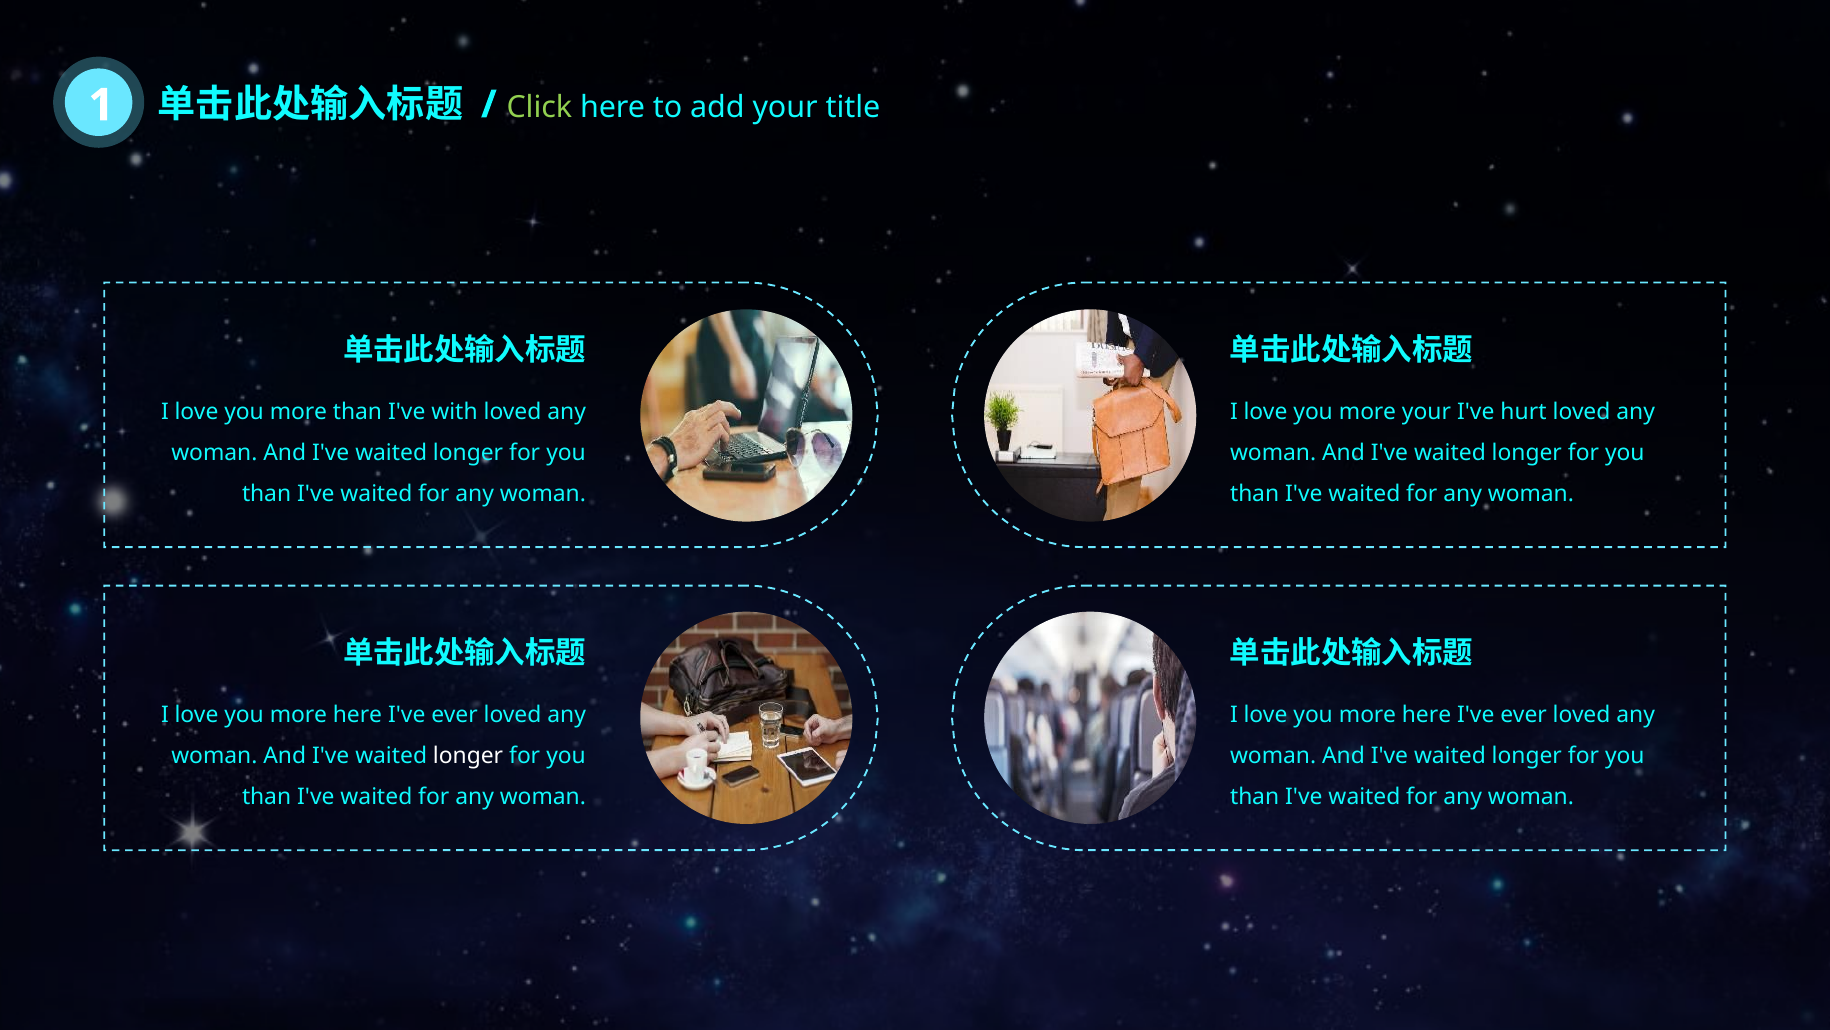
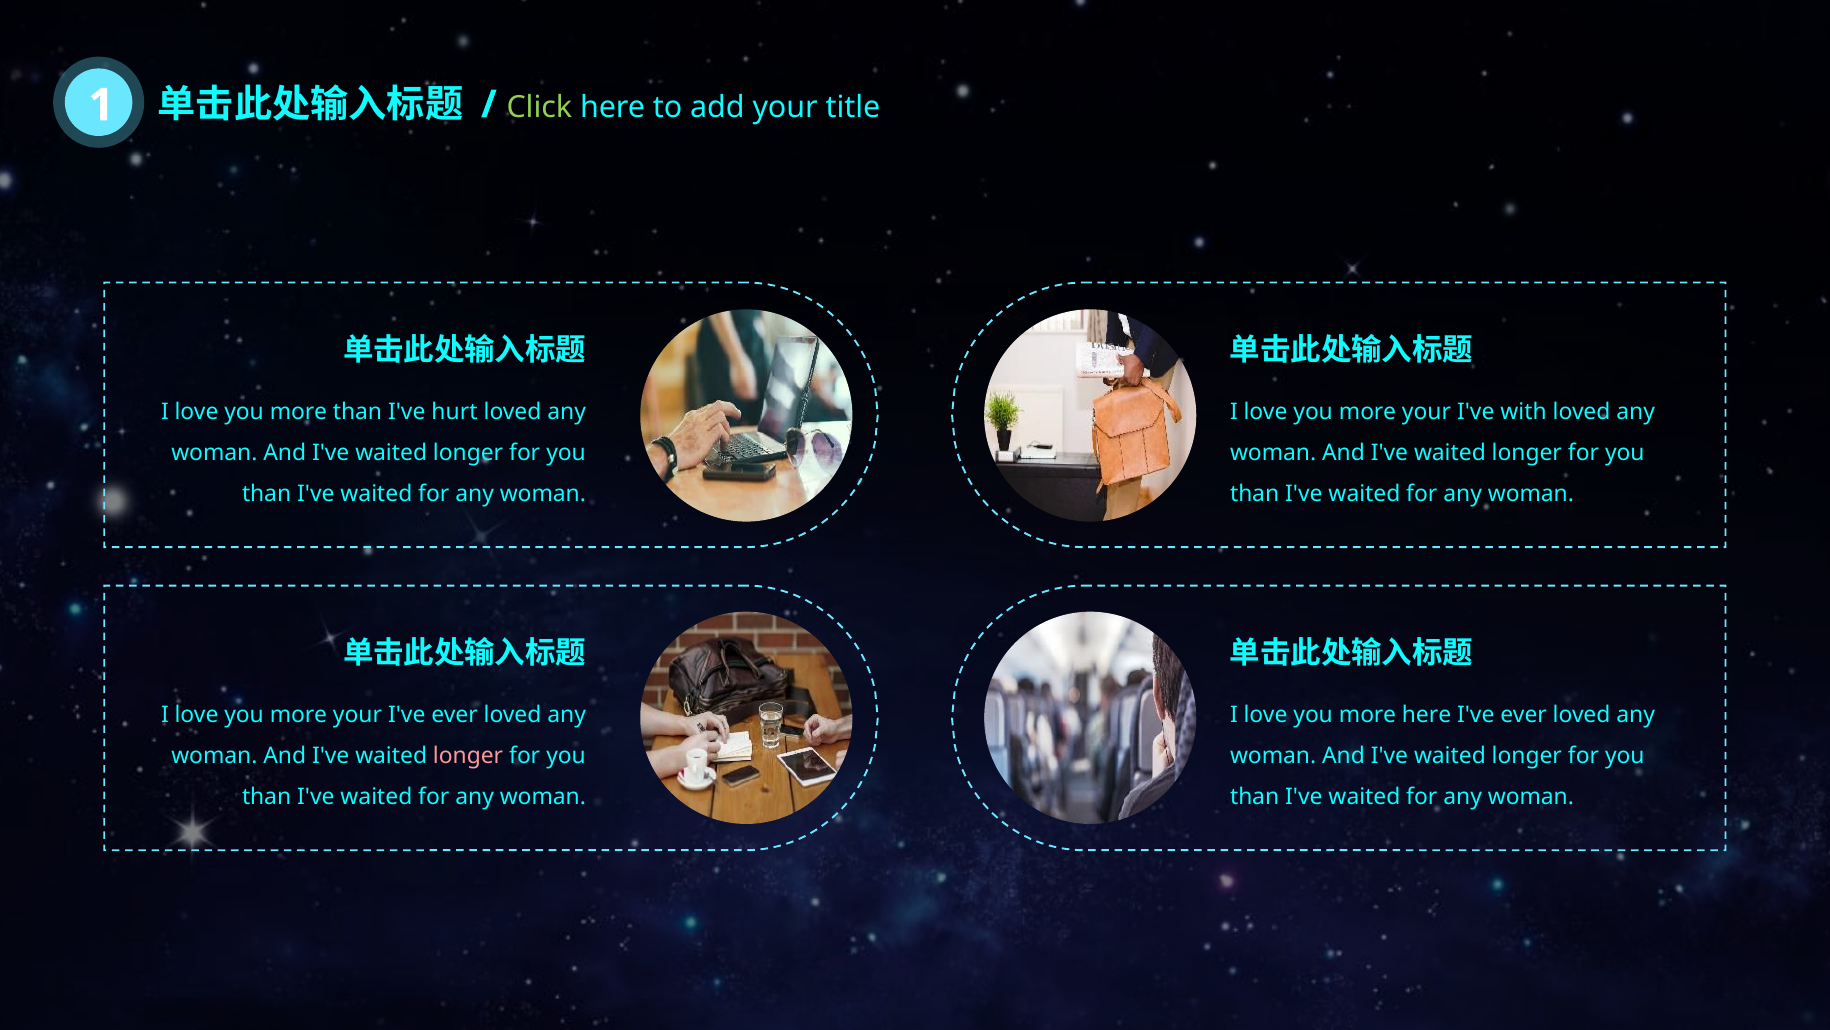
with: with -> hurt (454, 412)
hurt: hurt -> with (1523, 412)
here: here -> your (357, 714)
longer colour: white -> pink (468, 756)
